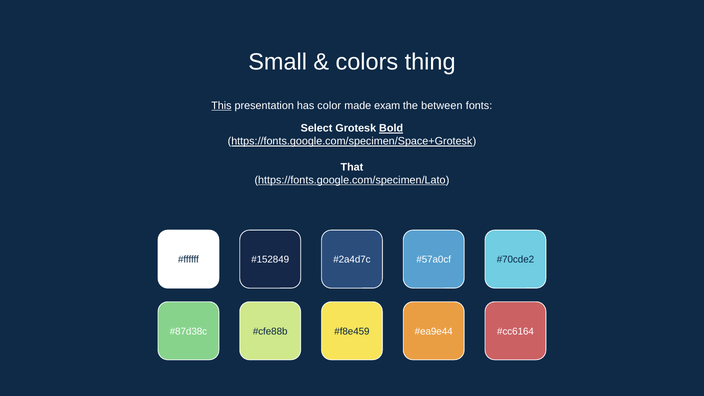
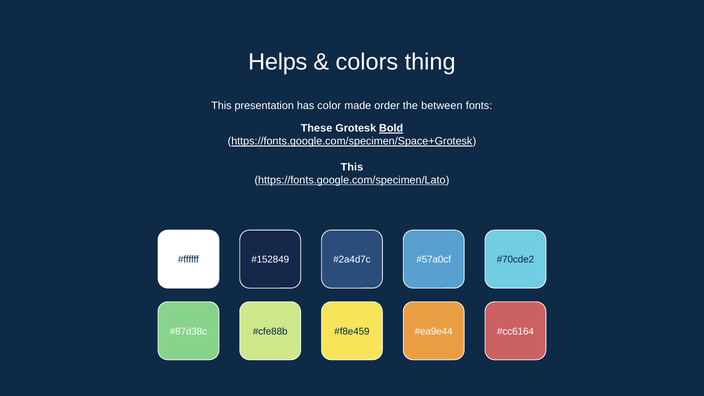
Small: Small -> Helps (278, 62)
This underline: present -> none (221, 106)
exam: exam -> order (387, 106)
Select: Select -> These (316, 128)
That: That -> This (352, 167)
